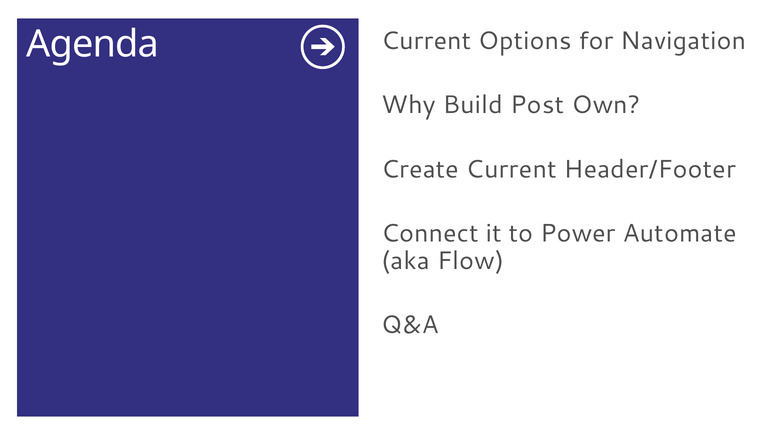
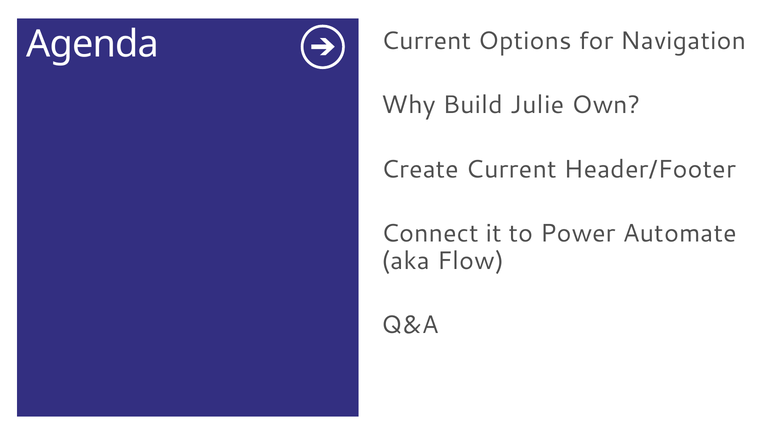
Post: Post -> Julie (537, 105)
